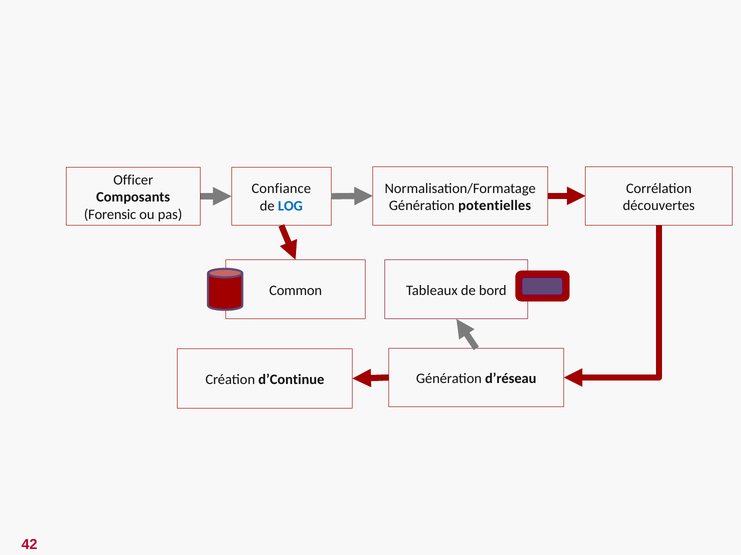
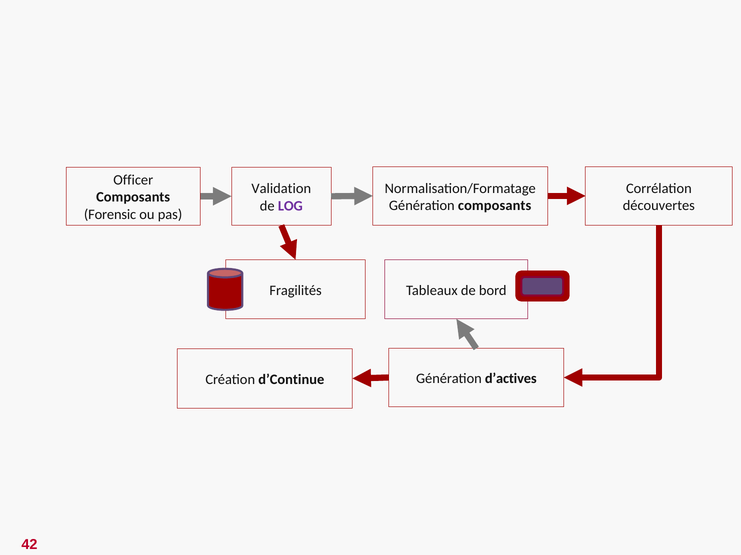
Confiance: Confiance -> Validation (281, 189)
Génération potentielles: potentielles -> composants (495, 206)
LOG colour: blue -> purple (290, 206)
Common: Common -> Fragilités (296, 291)
d’réseau: d’réseau -> d’actives (511, 379)
